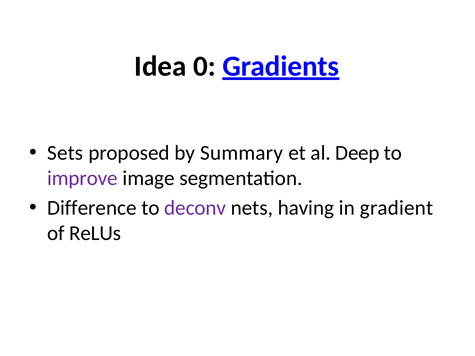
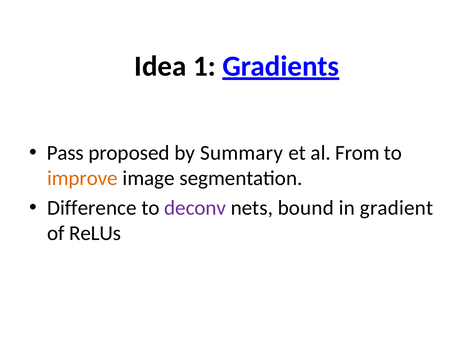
0: 0 -> 1 (204, 66)
Sets: Sets -> Pass (65, 153)
Deep: Deep -> From (357, 153)
improve colour: purple -> orange (82, 178)
having: having -> bound (306, 208)
